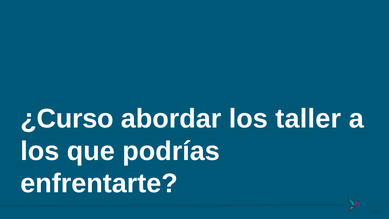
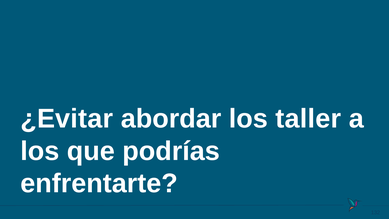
¿Curso: ¿Curso -> ¿Evitar (67, 119)
